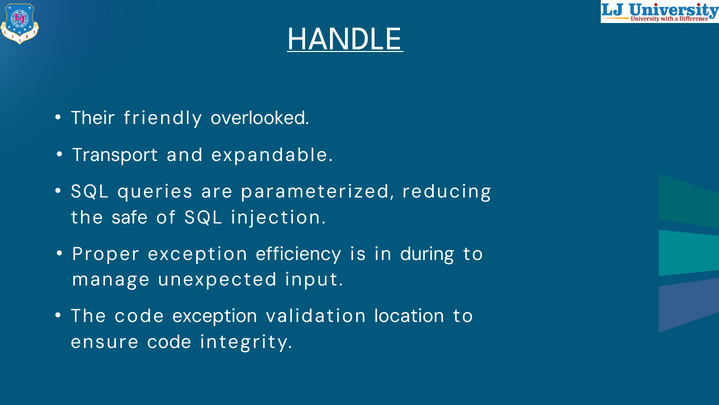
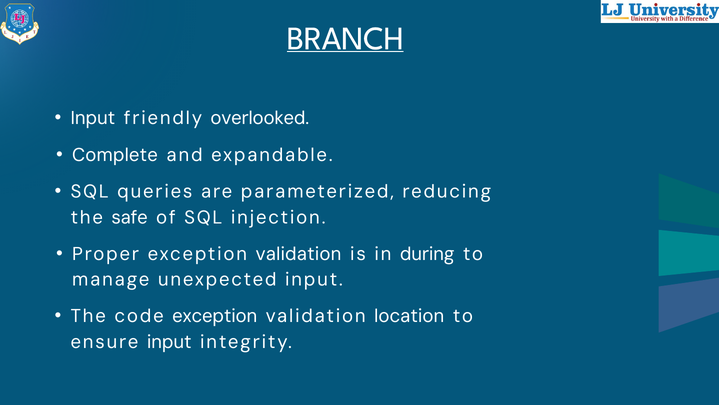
HANDLE: HANDLE -> BRANCH (345, 38)
Their: Their -> Input (93, 118)
Transport: Transport -> Complete (115, 155)
Proper exception efficiency: efficiency -> validation (298, 254)
ensure code: code -> input (169, 342)
